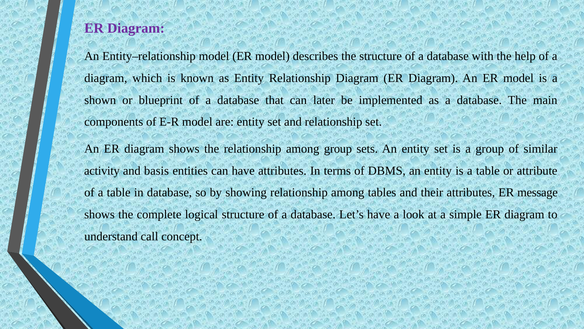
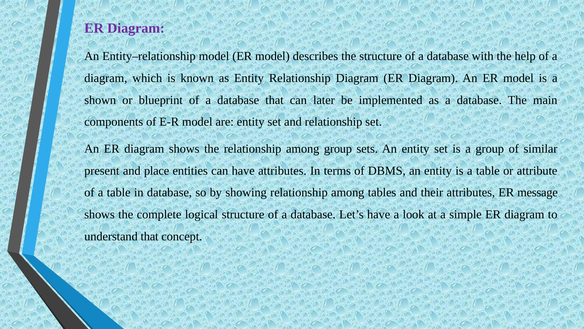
activity: activity -> present (102, 170)
basis: basis -> place (157, 170)
understand call: call -> that (150, 236)
